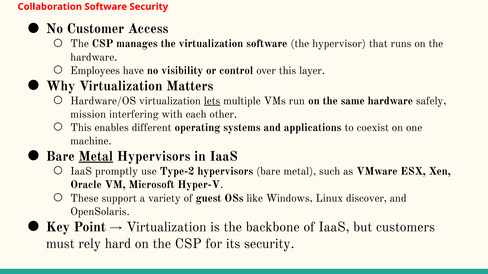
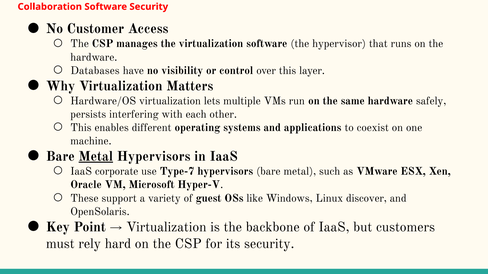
Employees: Employees -> Databases (95, 71)
lets underline: present -> none (212, 101)
mission: mission -> persists (88, 114)
promptly: promptly -> corporate (117, 172)
Type-2: Type-2 -> Type-7 (177, 172)
